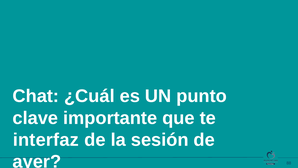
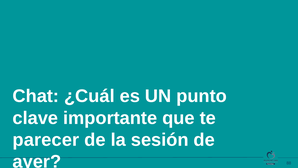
interfaz: interfaz -> parecer (46, 140)
